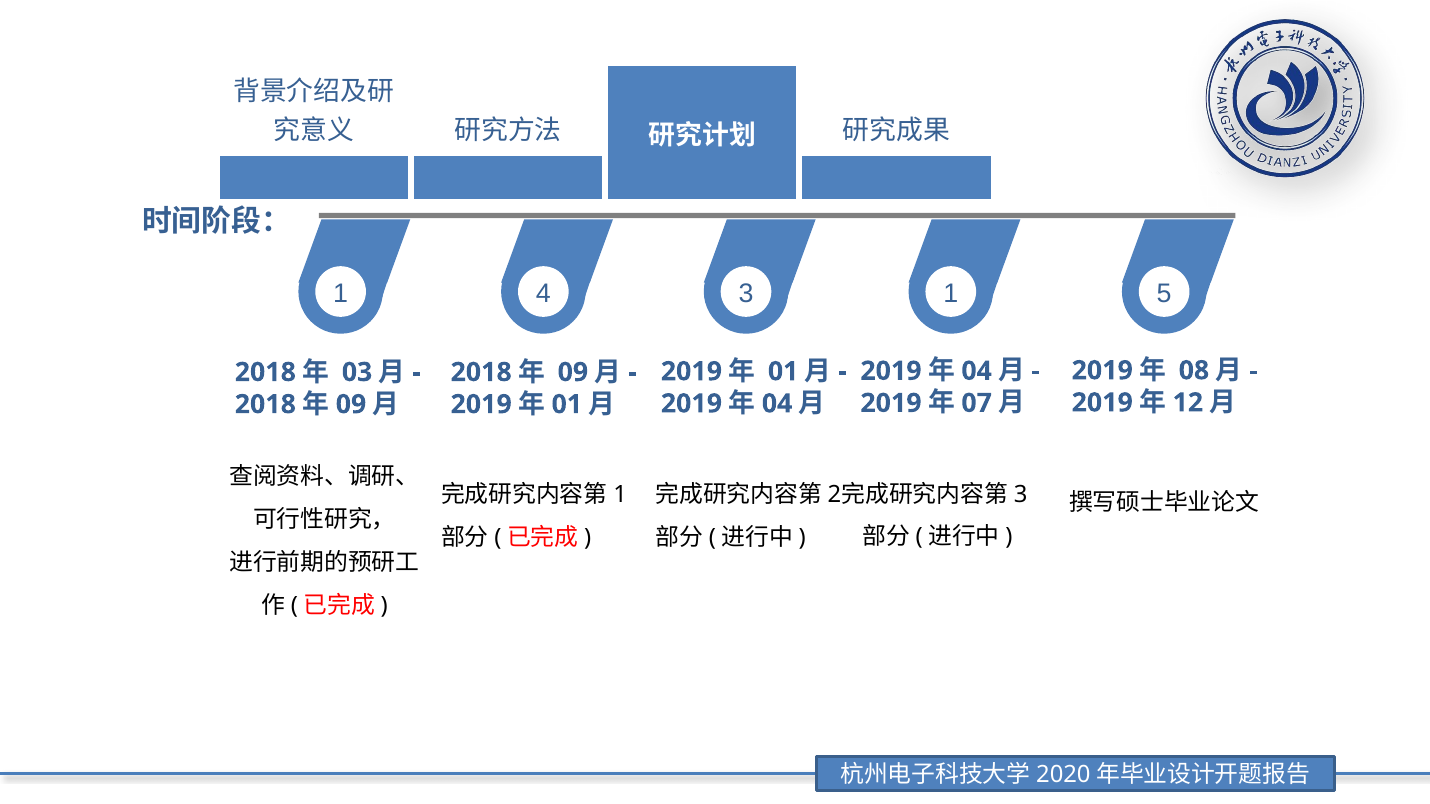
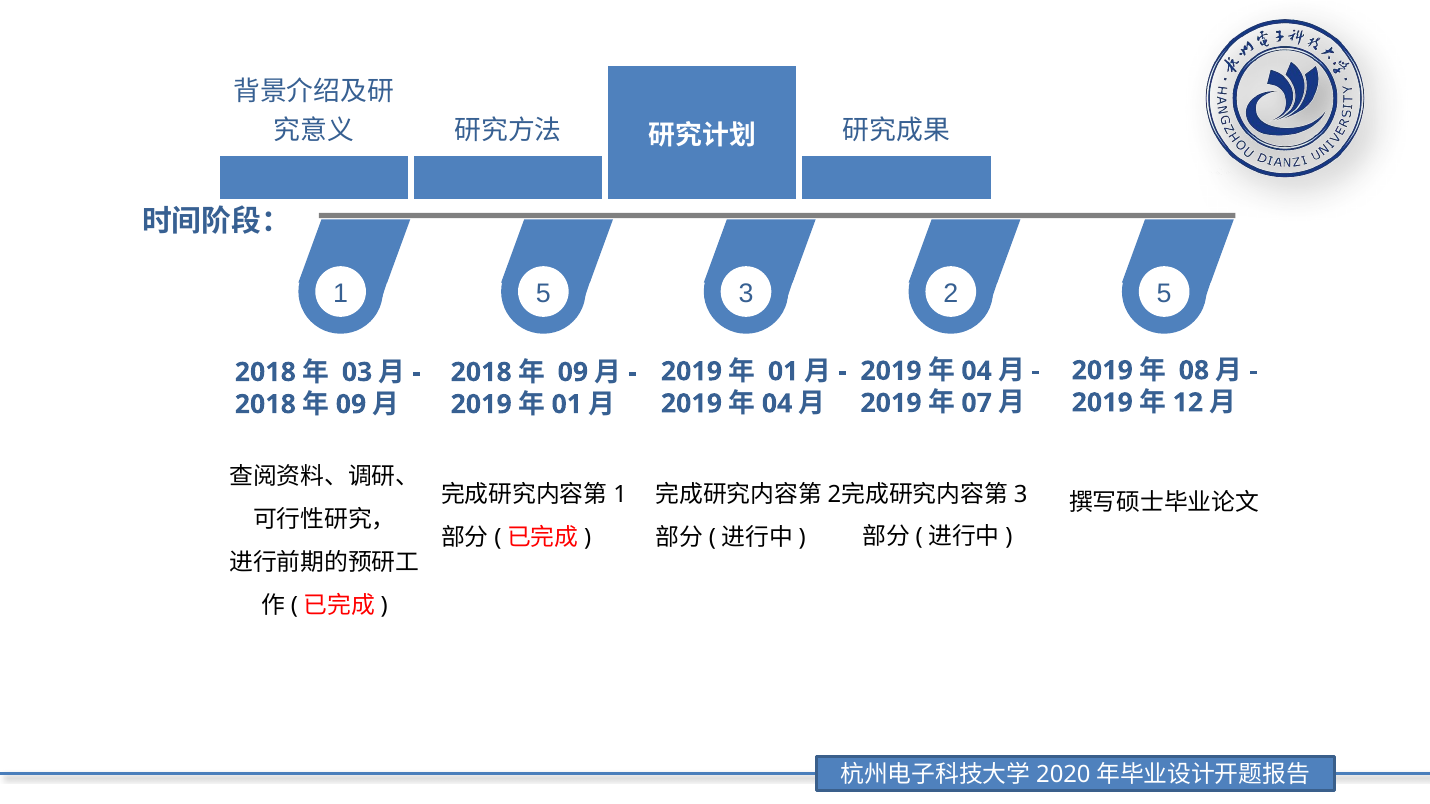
1 4: 4 -> 5 (543, 293)
3 1: 1 -> 2 (951, 293)
